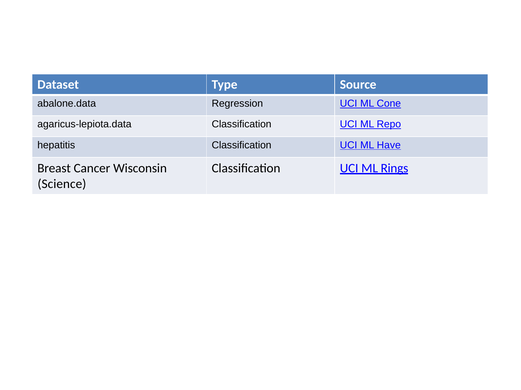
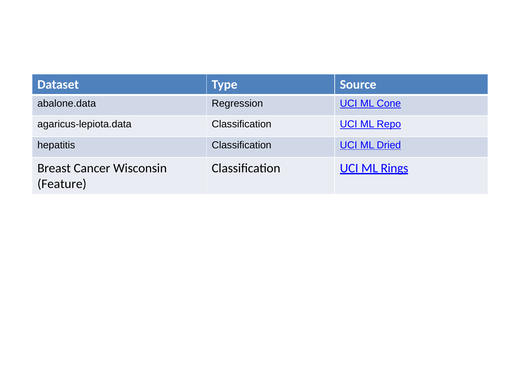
Have: Have -> Dried (389, 145)
Science: Science -> Feature (62, 184)
